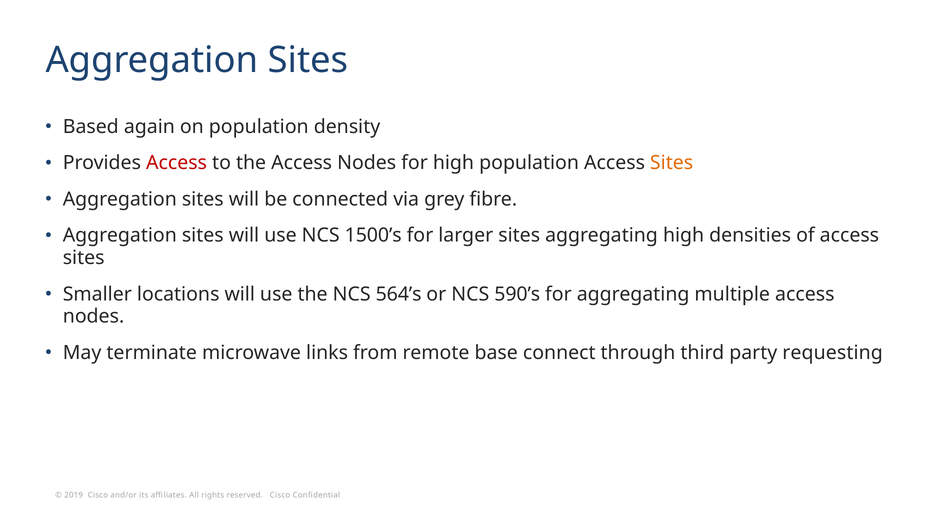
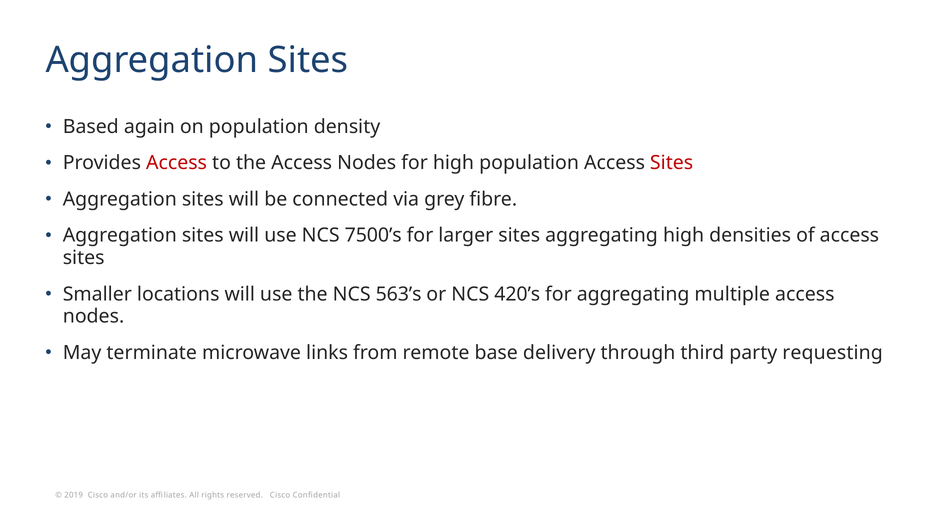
Sites colour: orange -> red (672, 163)
1500’s: 1500’s -> 7500’s (373, 235)
564’s: 564’s -> 563’s (399, 294)
590’s: 590’s -> 420’s (517, 294)
connect: connect -> delivery (559, 352)
